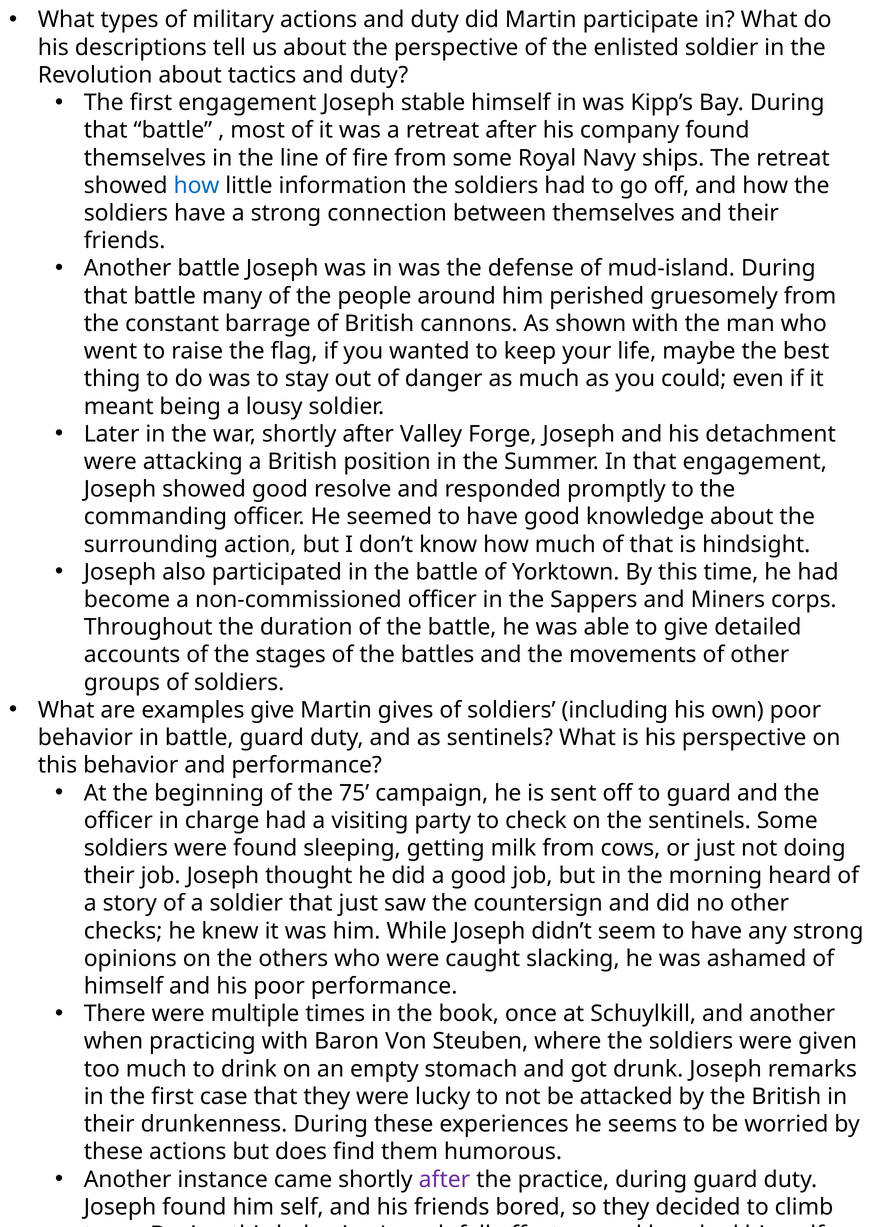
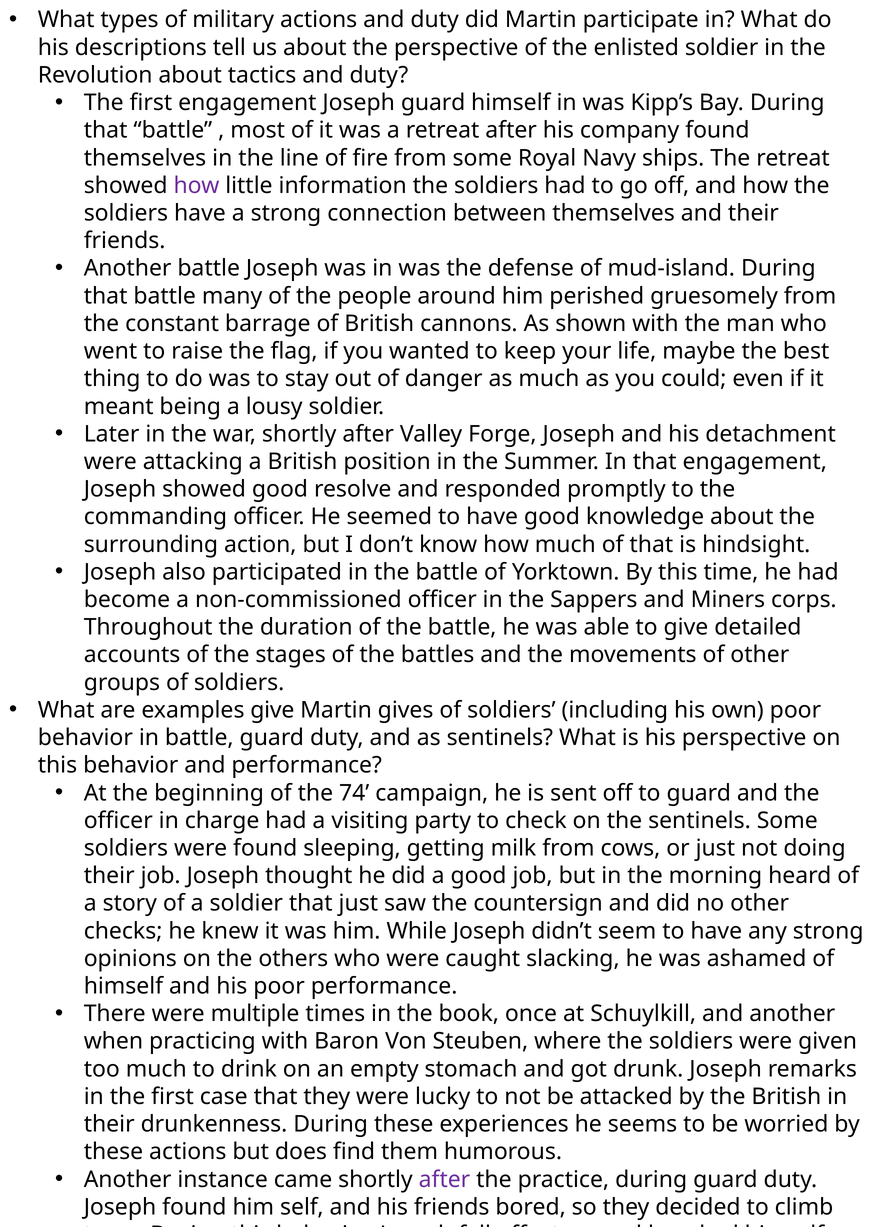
Joseph stable: stable -> guard (433, 103)
how colour: blue -> purple (197, 186)
75: 75 -> 74 (354, 793)
